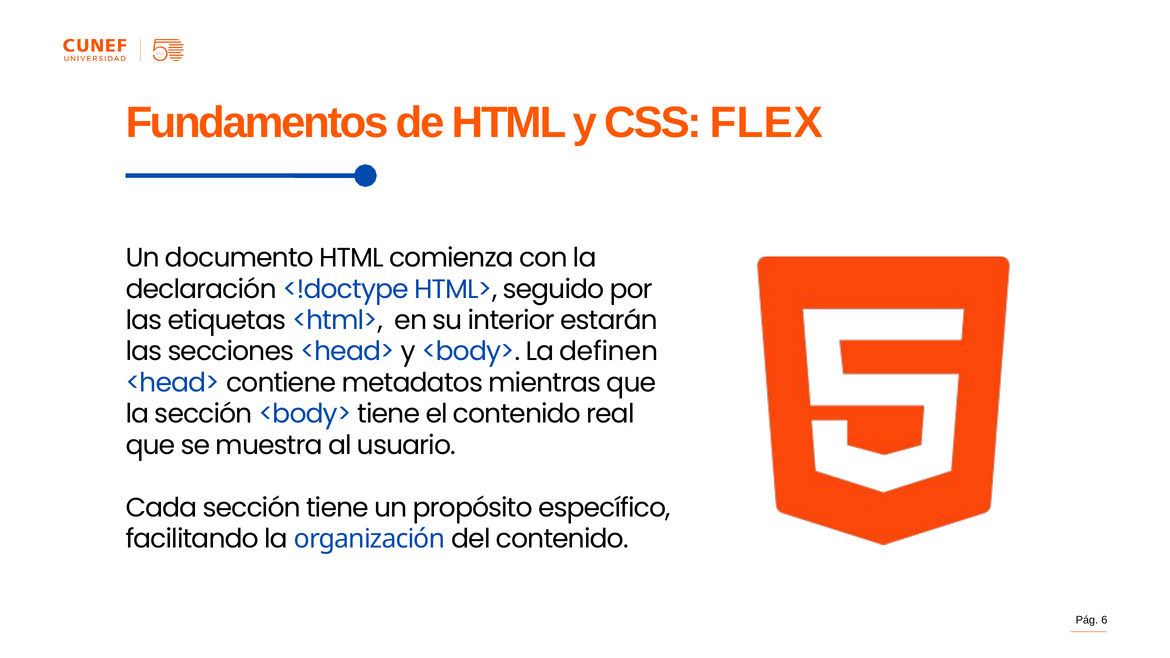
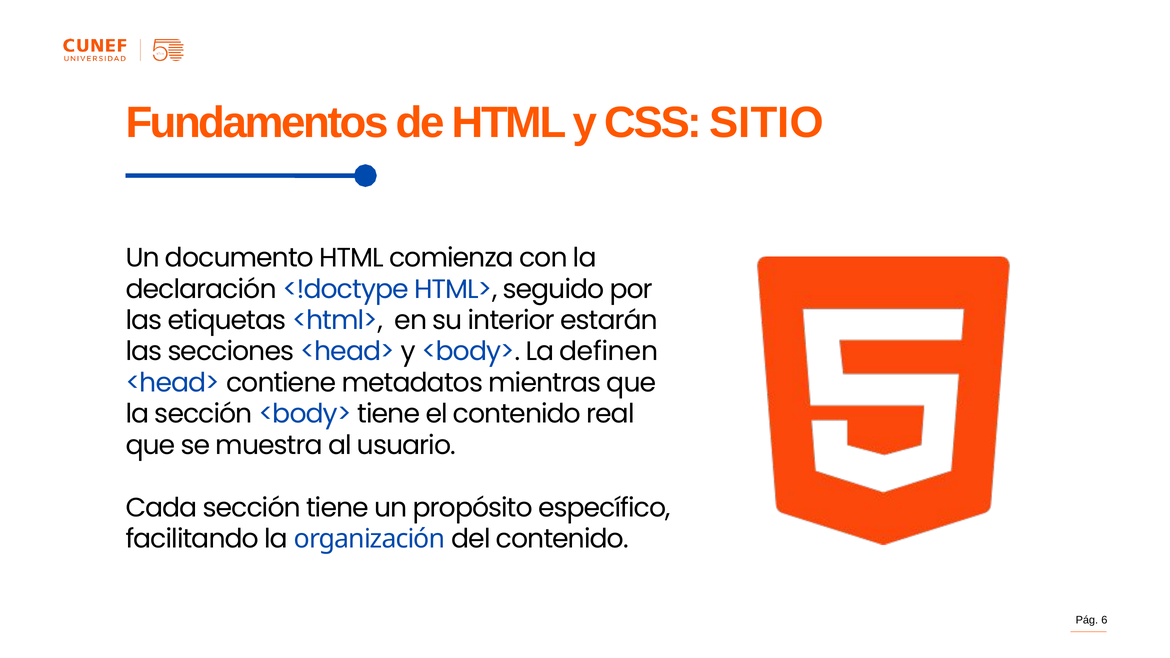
FLEX: FLEX -> SITIO (766, 123)
